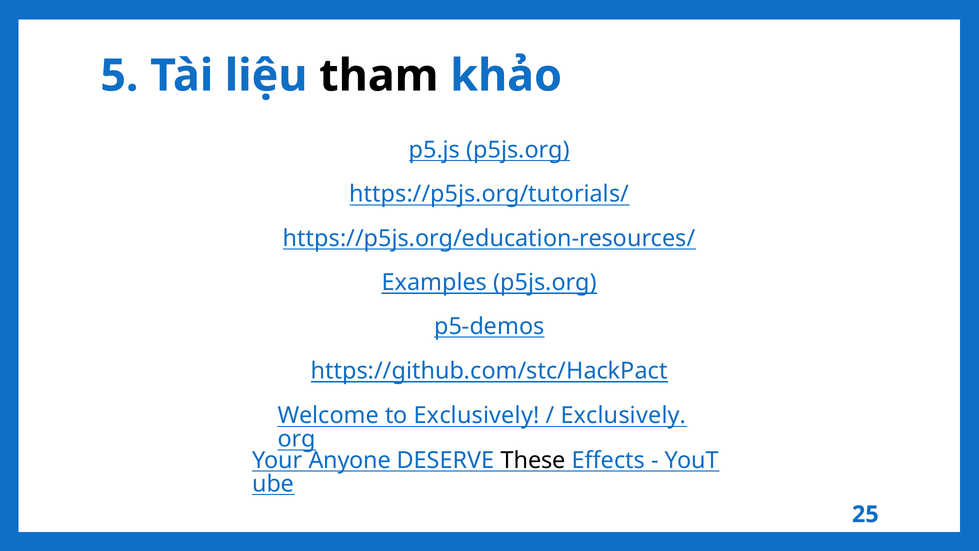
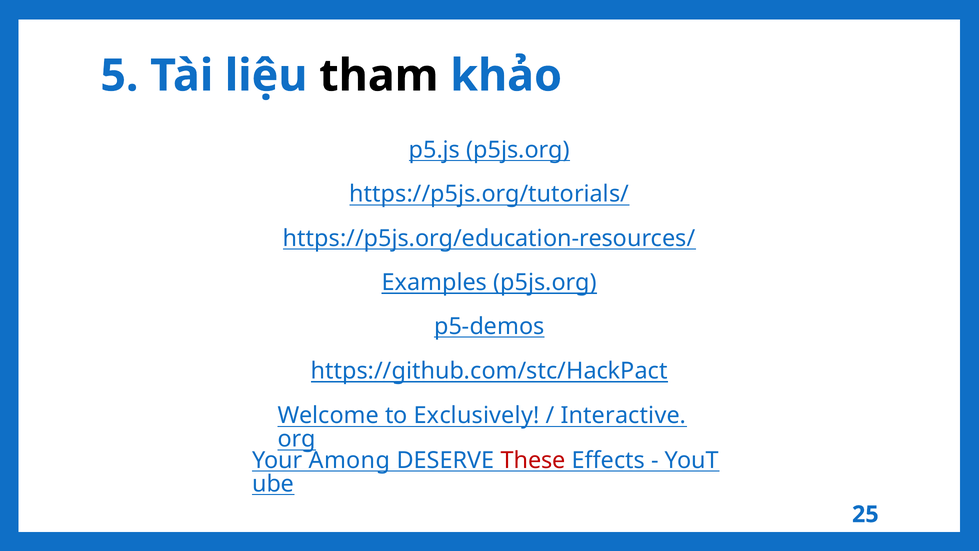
Exclusively: Exclusively -> Interactive (623, 415)
Anyone: Anyone -> Among (349, 460)
These colour: black -> red (533, 460)
